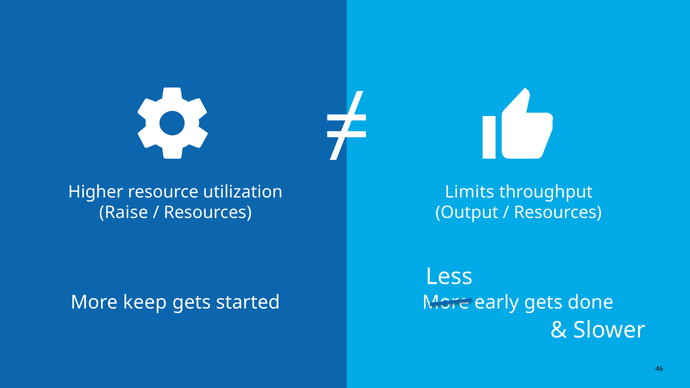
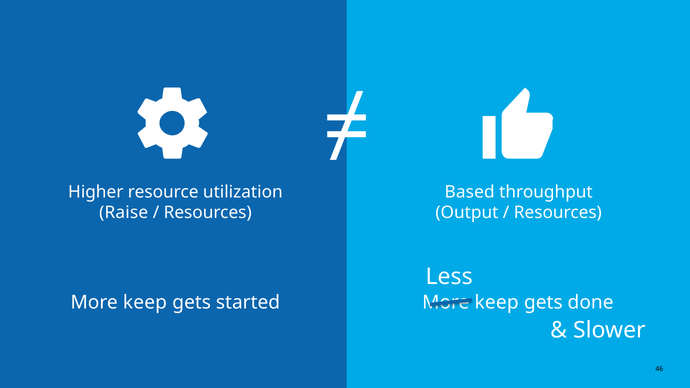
Limits: Limits -> Based (470, 192)
early: early -> keep (497, 303)
